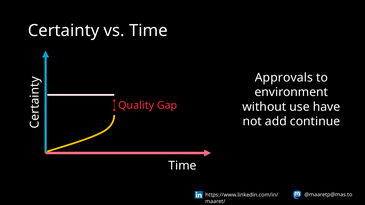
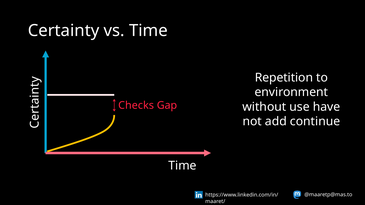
Approvals: Approvals -> Repetition (284, 78)
Quality: Quality -> Checks (136, 105)
